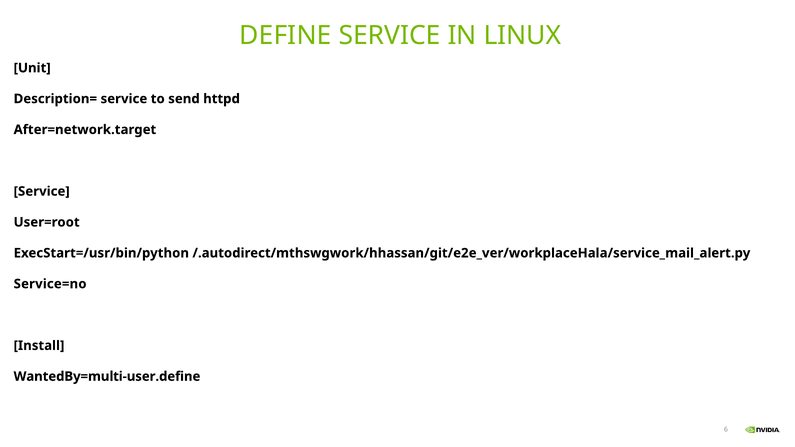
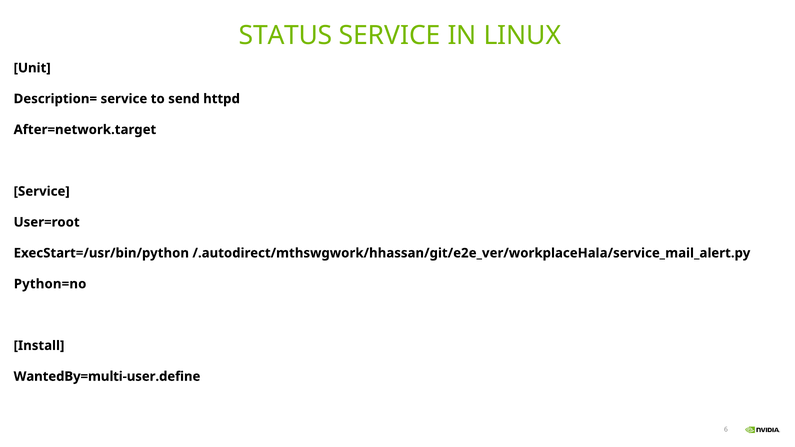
DEFINE: DEFINE -> STATUS (286, 36)
Service=no: Service=no -> Python=no (50, 284)
